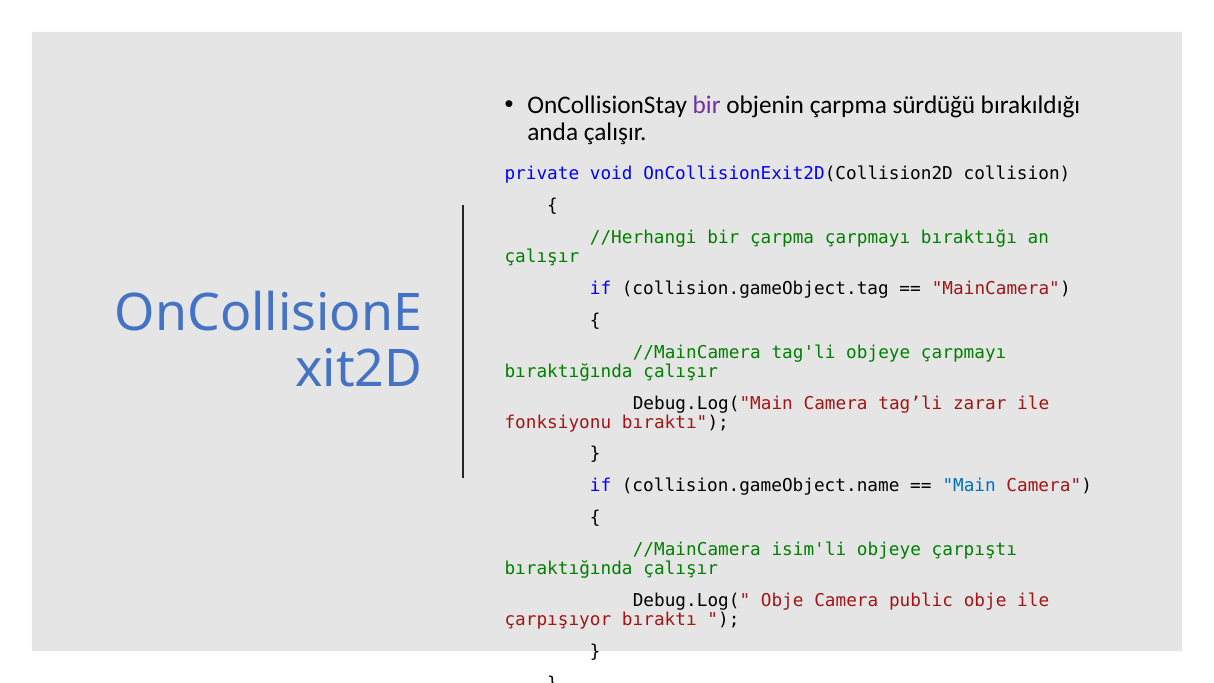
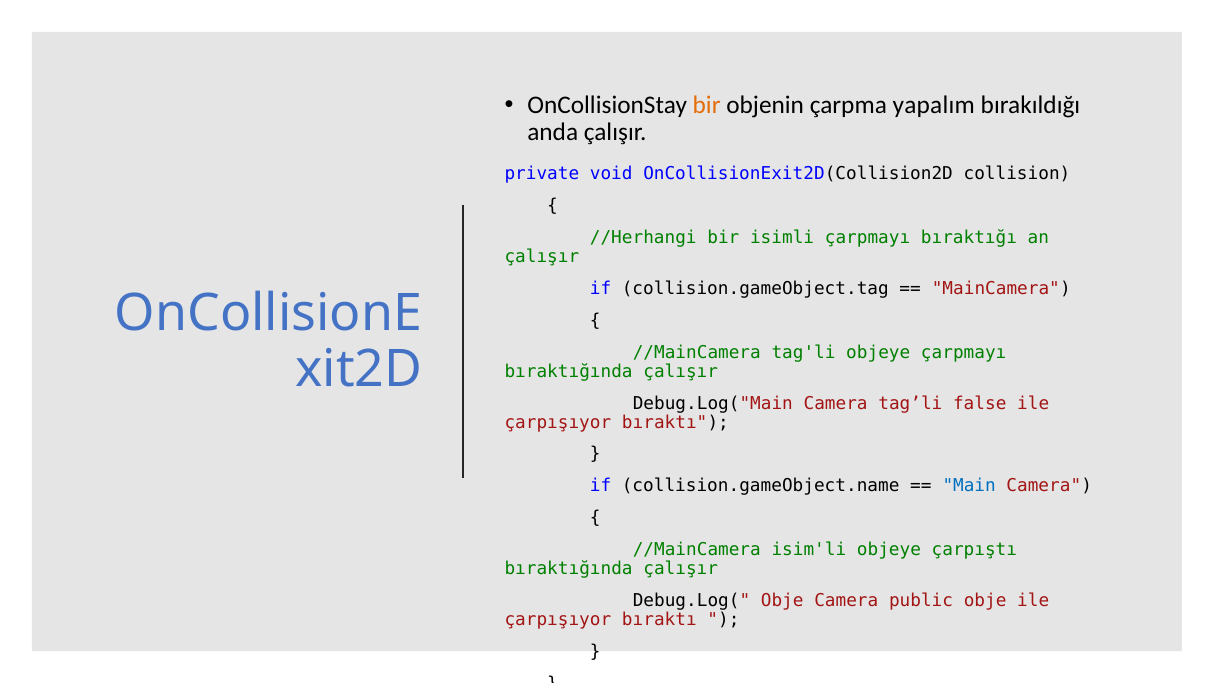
bir colour: purple -> orange (707, 105)
sürdüğü: sürdüğü -> yapalım (934, 105)
bir çarpma: çarpma -> isimli (782, 238)
zarar: zarar -> false (980, 403)
fonksiyonu: fonksiyonu -> çarpışıyor (558, 422)
